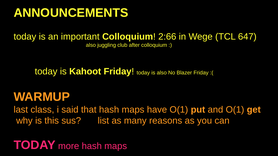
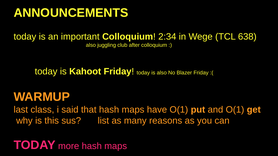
2:66: 2:66 -> 2:34 (167, 37)
647: 647 -> 638 (247, 37)
